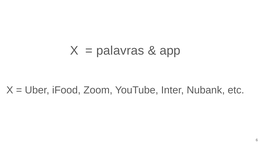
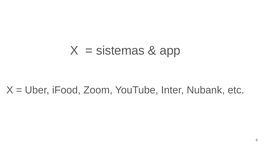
palavras: palavras -> sistemas (120, 51)
